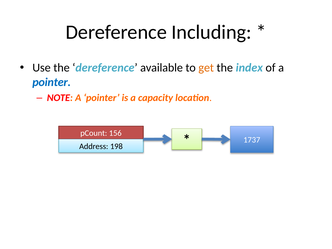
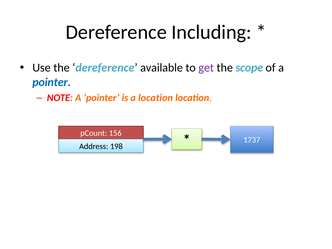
get colour: orange -> purple (206, 68)
index: index -> scope (249, 68)
a capacity: capacity -> location (155, 98)
